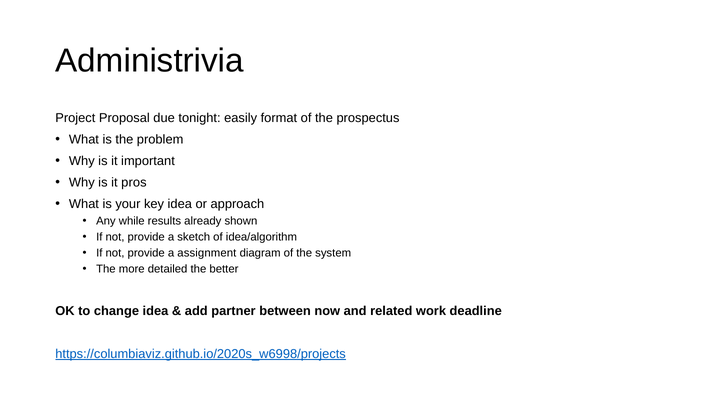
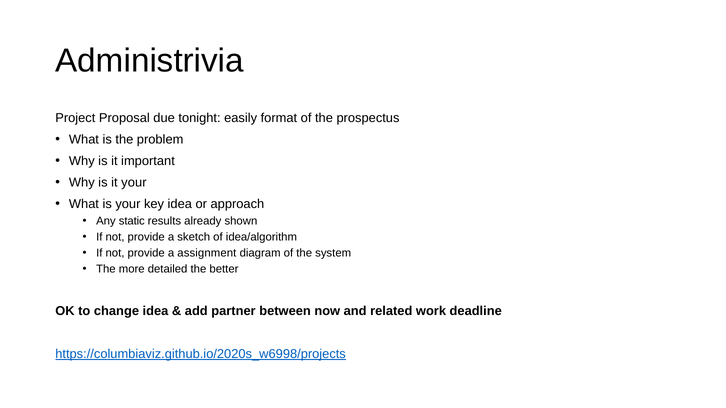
it pros: pros -> your (134, 183)
while: while -> static (132, 221)
